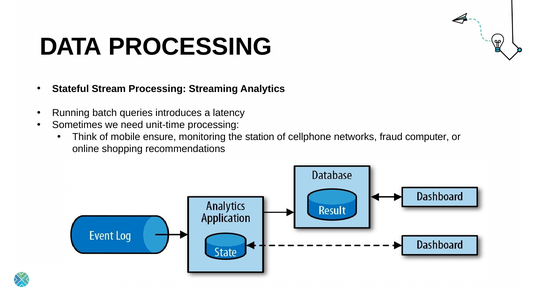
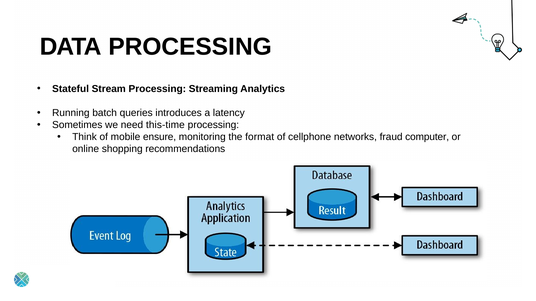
unit-time: unit-time -> this-time (165, 125)
station: station -> format (260, 137)
